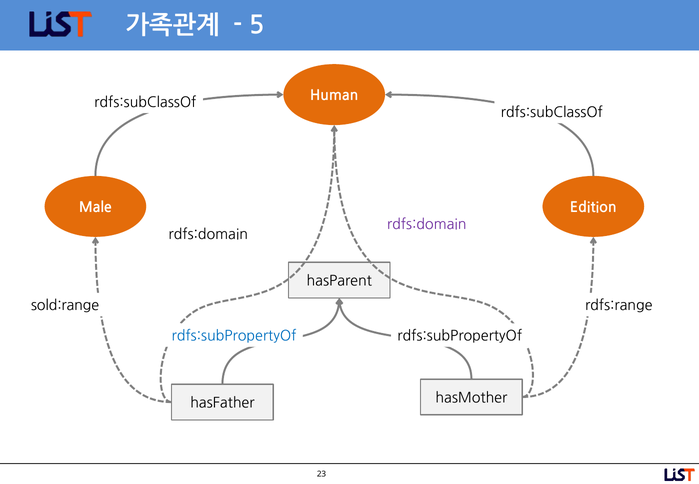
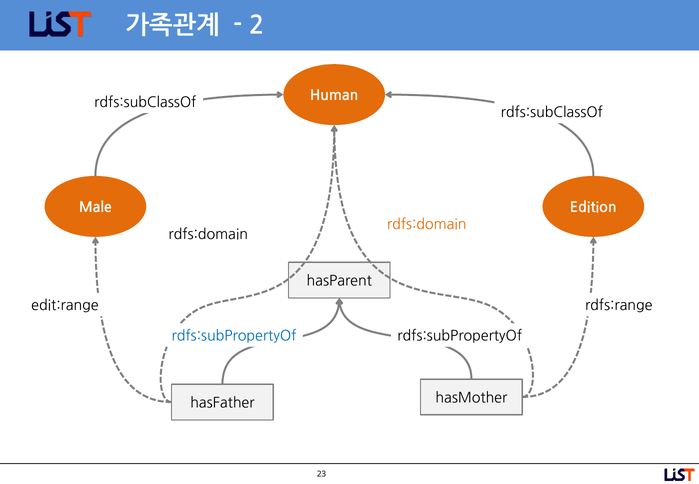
5: 5 -> 2 (257, 26)
rdfs:domain colour: purple -> orange (427, 224)
sold:range: sold:range -> edit:range (65, 306)
